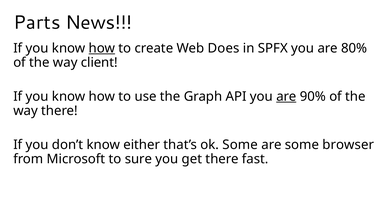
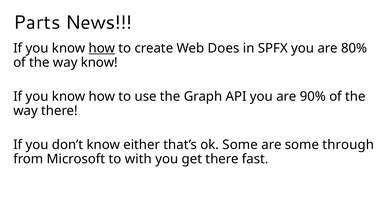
way client: client -> know (99, 62)
are underline: present -> none (286, 96)
browser: browser -> through (348, 144)
sure: sure -> with (138, 159)
